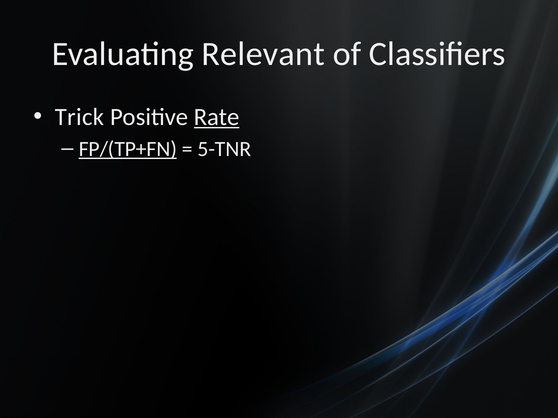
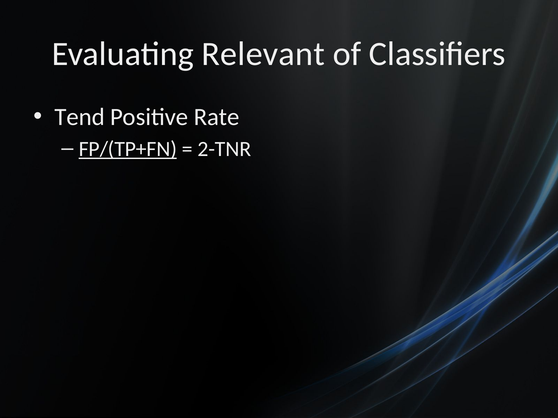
Trick: Trick -> Tend (80, 117)
Rate underline: present -> none (217, 117)
5-TNR: 5-TNR -> 2-TNR (224, 149)
